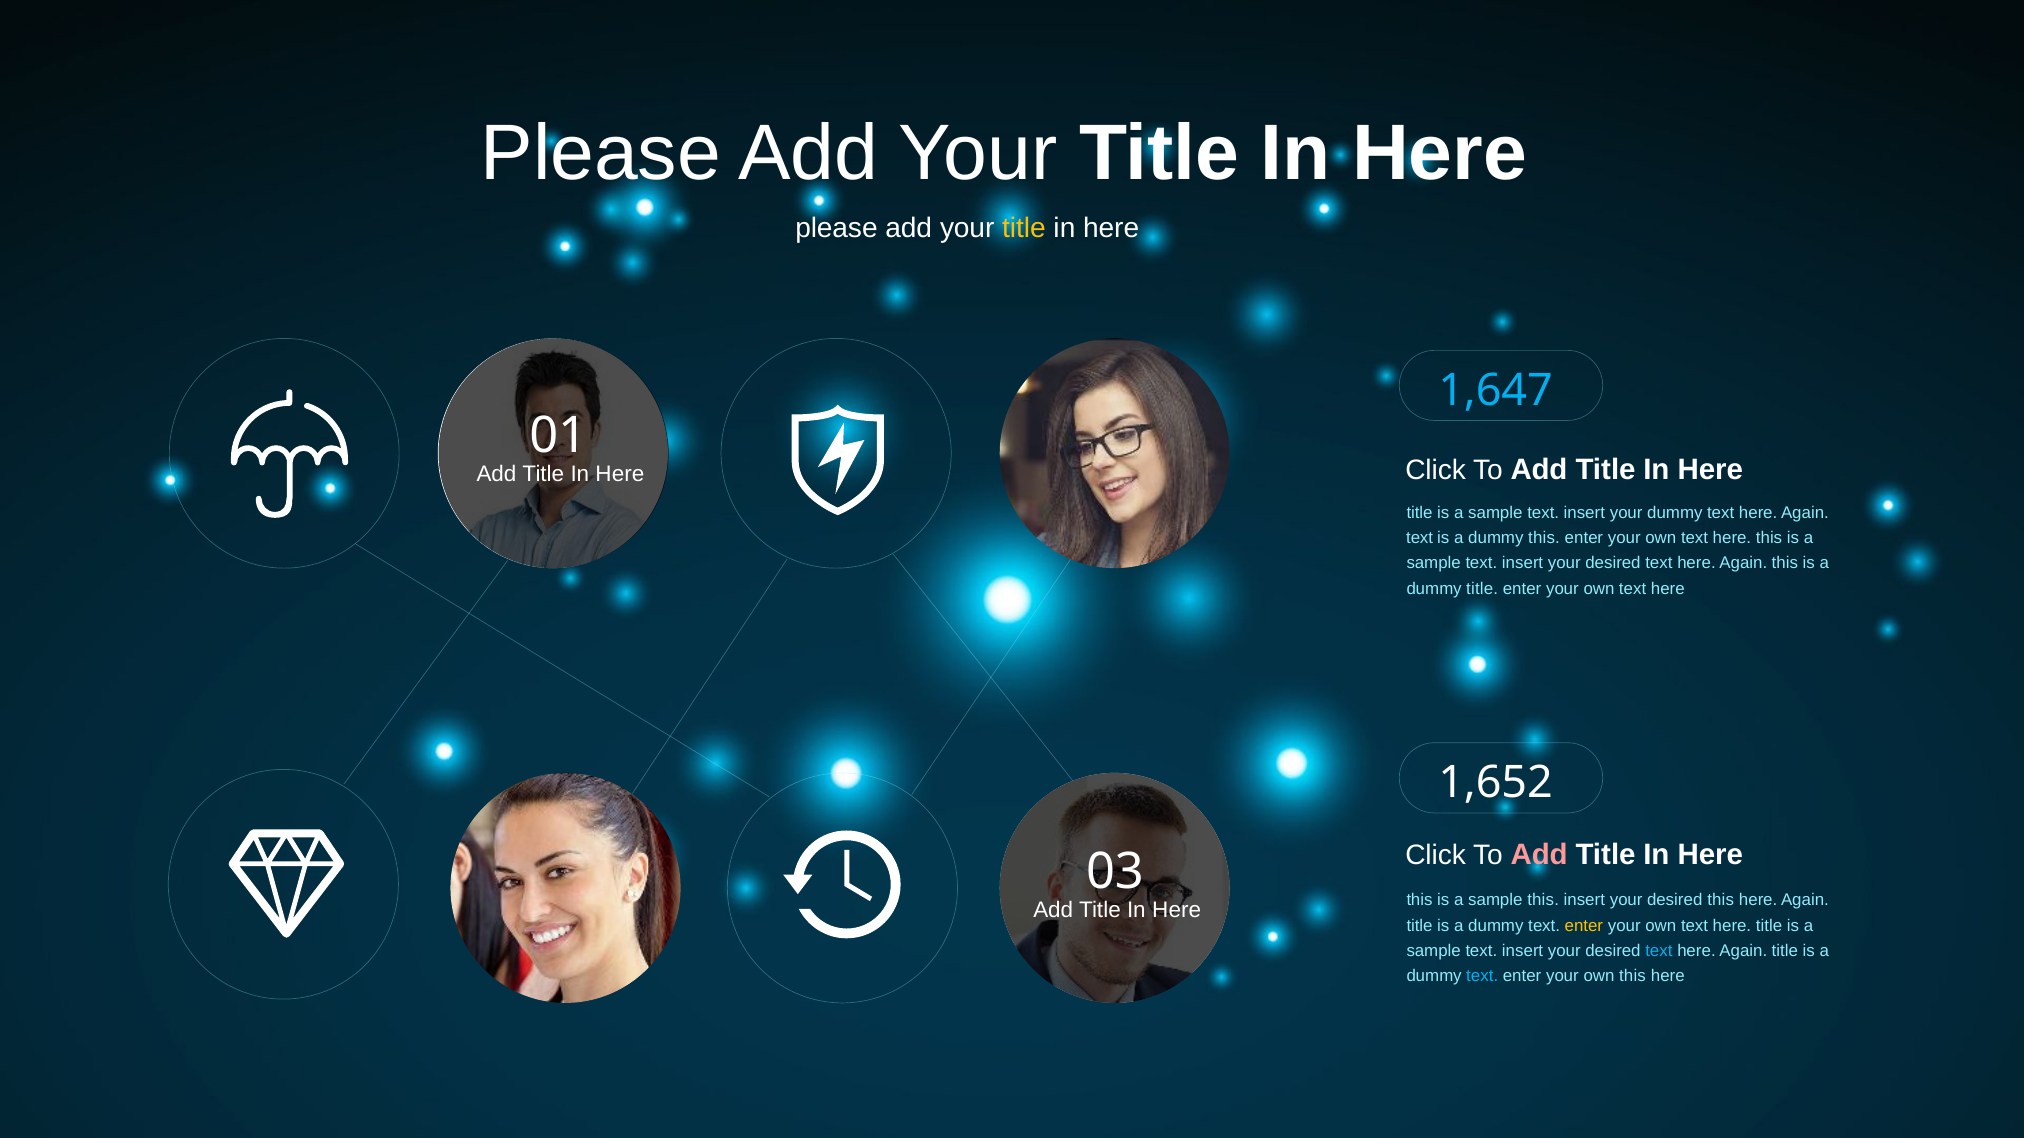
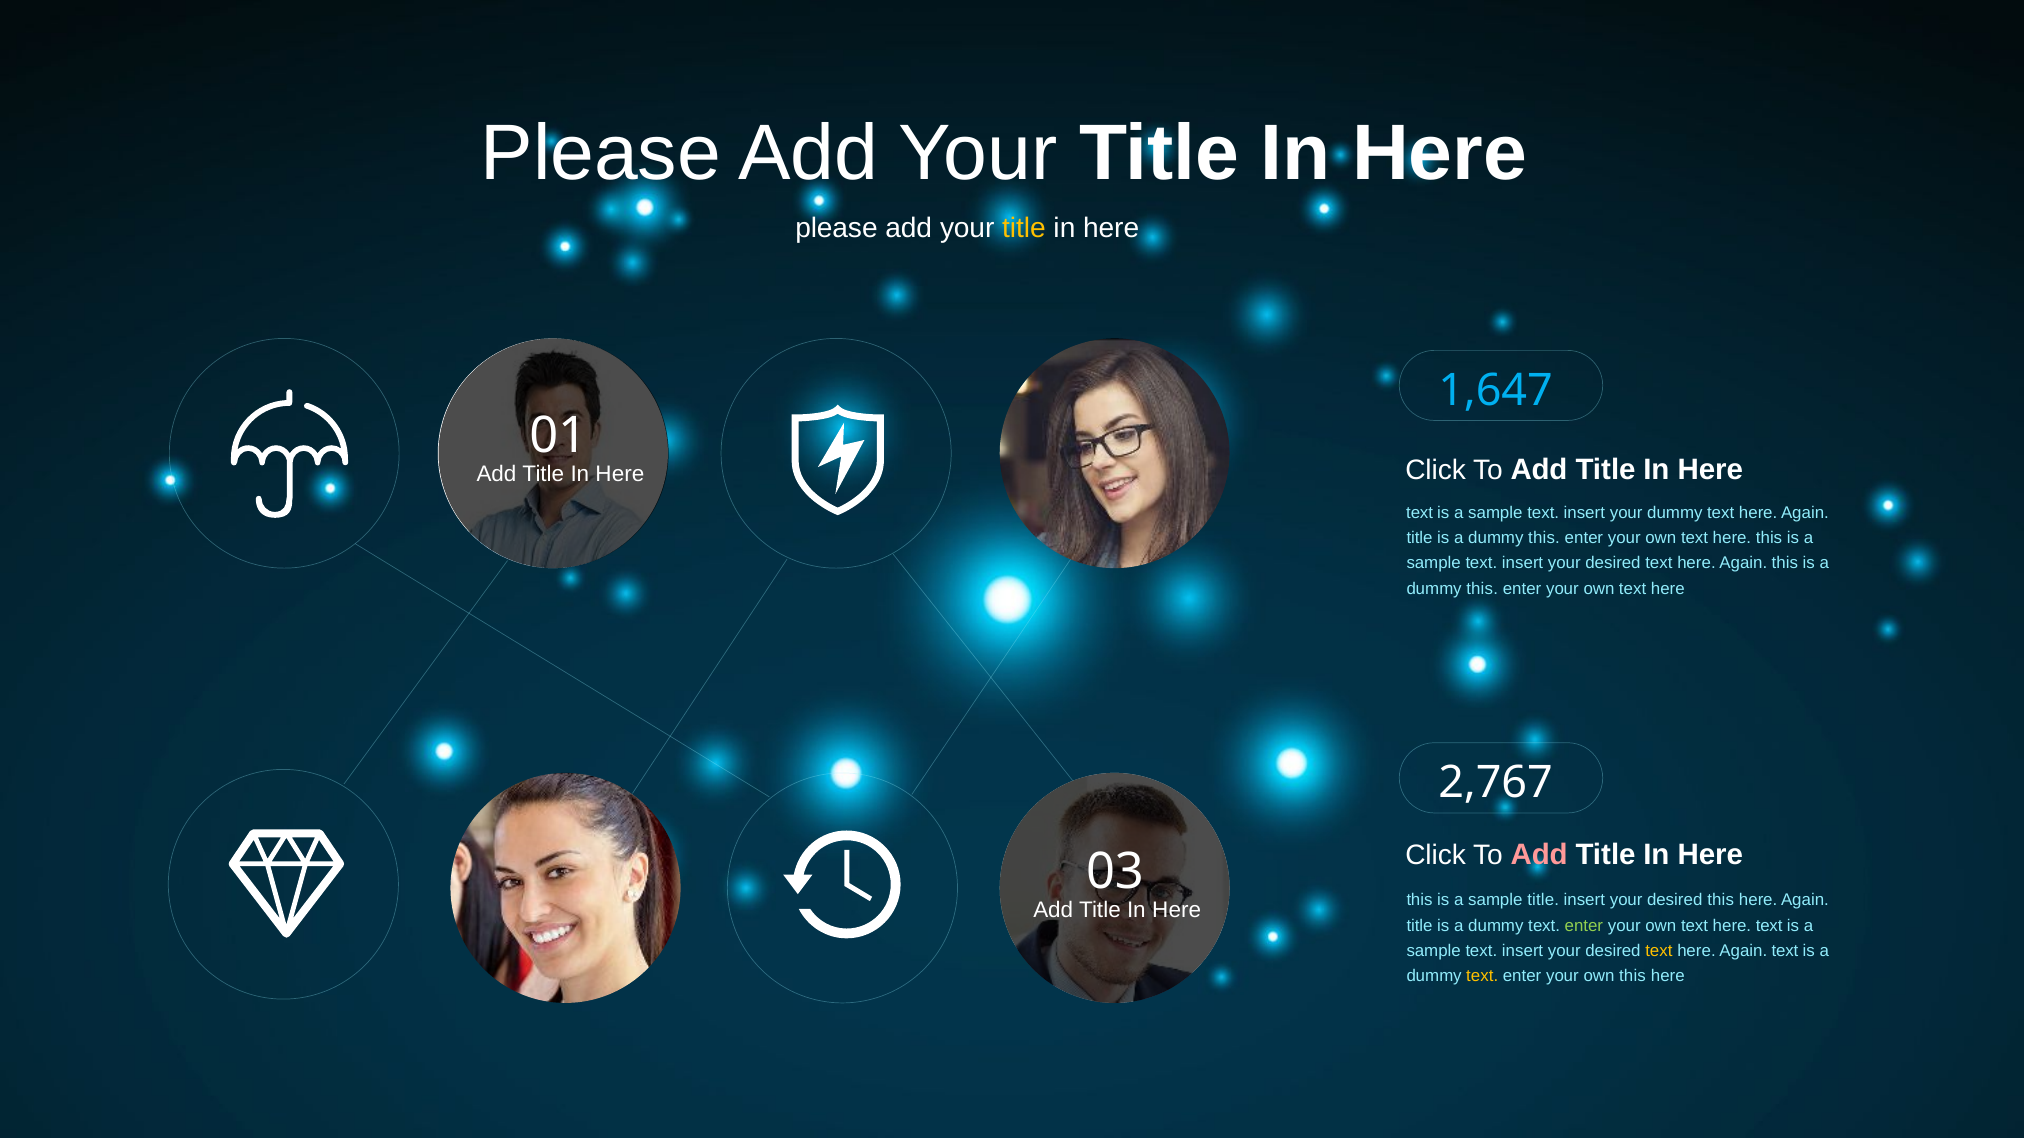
title: title -> text (1420, 513)
text: text -> title (1420, 538)
title: title -> this (1482, 589)
1,652: 1,652 -> 2,767 (1496, 783)
sample this: this -> title (1543, 901)
enter colour: yellow -> light green (1584, 926)
text here title: title -> text (1769, 926)
text colour: light blue -> yellow (1659, 951)
title: title -> text (1785, 951)
text colour: light blue -> yellow (1482, 977)
